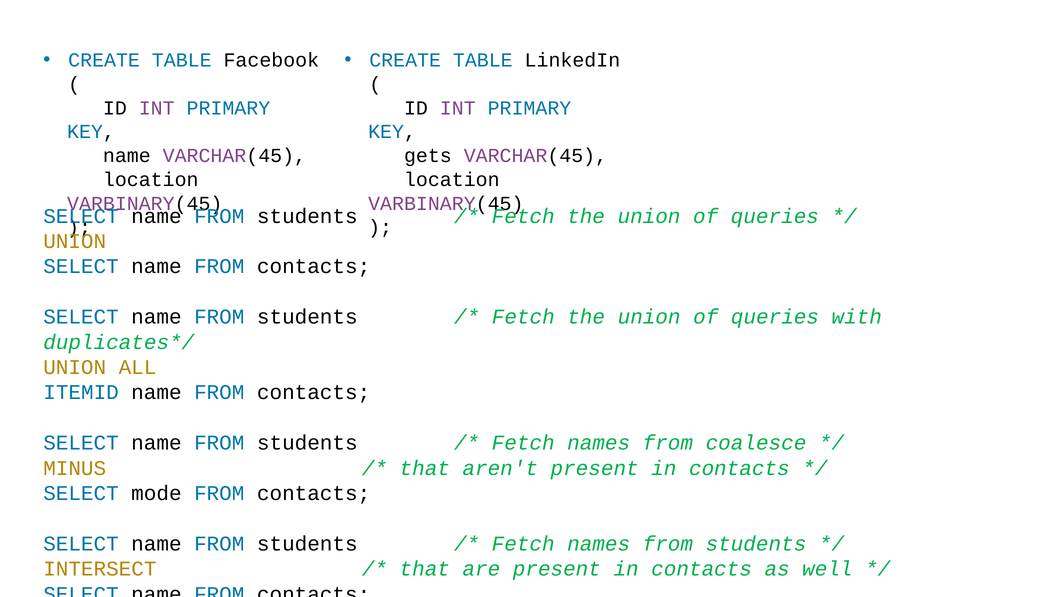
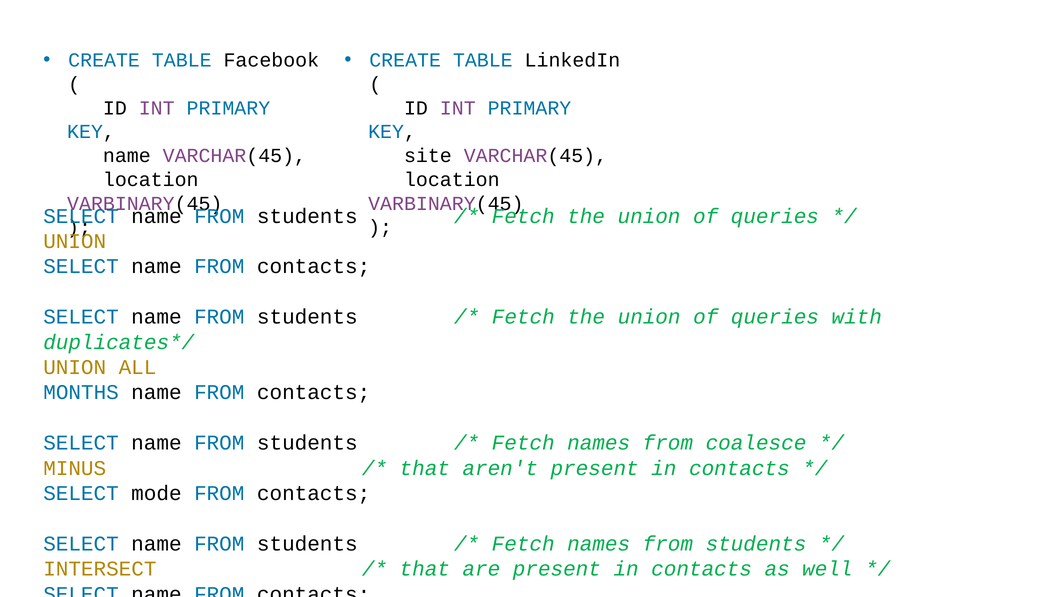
gets: gets -> site (428, 156)
ITEMID: ITEMID -> MONTHS (81, 393)
